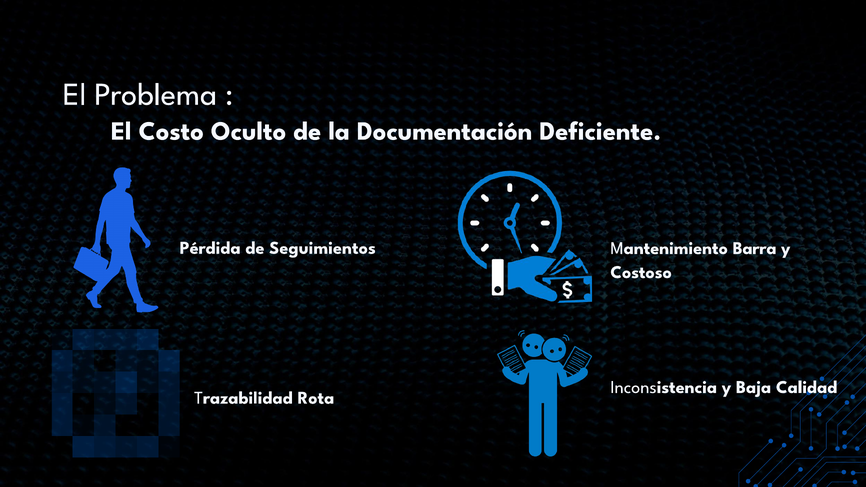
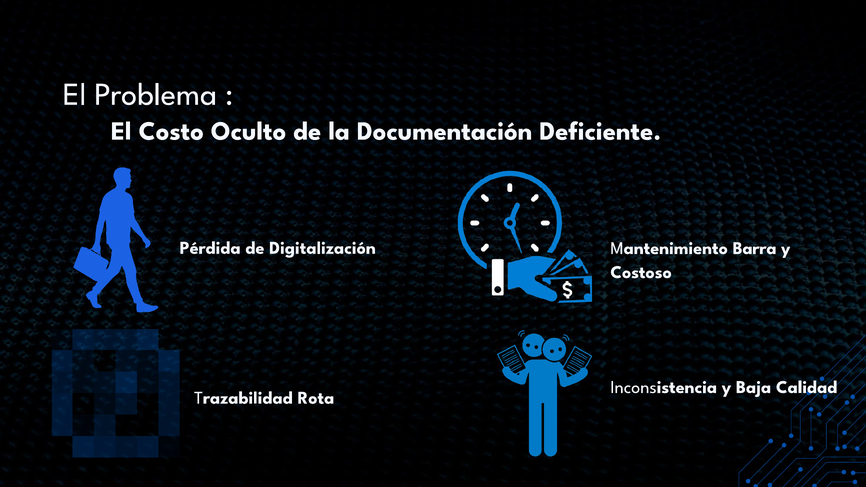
Seguimientos: Seguimientos -> Digitalización (323, 248)
